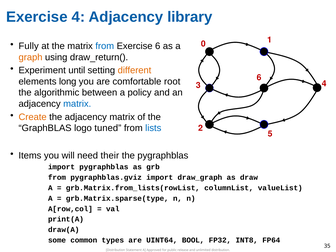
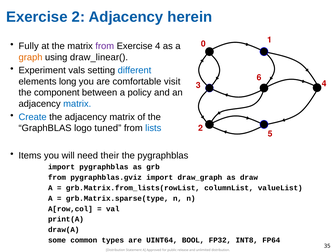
Exercise 4: 4 -> 2 (78, 17)
library: library -> herein (190, 17)
from colour: blue -> purple (105, 46)
Exercise 6: 6 -> 4 (158, 46)
draw_return(: draw_return( -> draw_linear( (99, 57)
until: until -> vals (77, 70)
different colour: orange -> blue (135, 70)
root: root -> visit (172, 81)
algorithmic: algorithmic -> component (57, 93)
Create colour: orange -> blue (33, 117)
